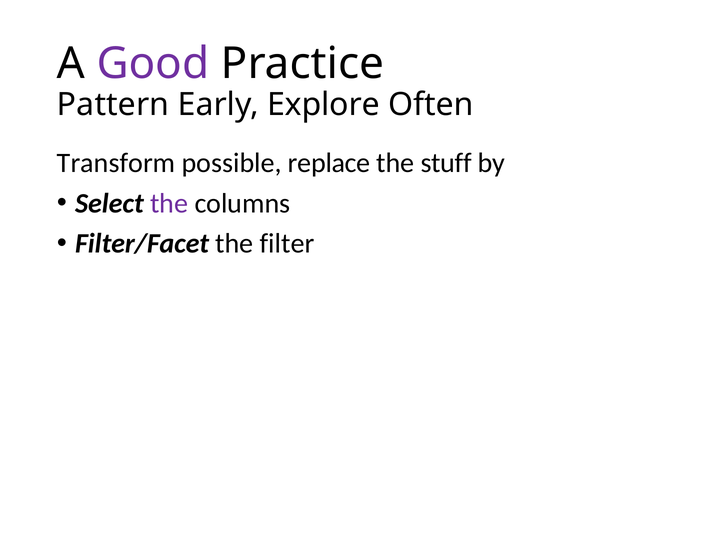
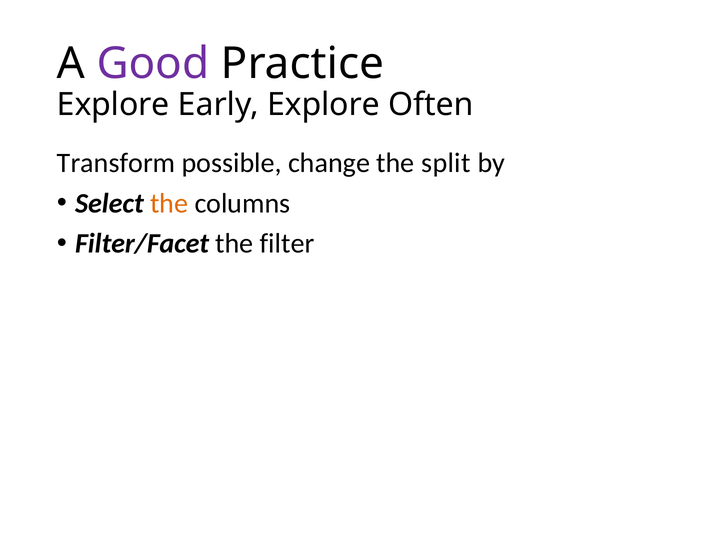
Pattern: Pattern -> Explore (113, 105)
replace: replace -> change (329, 163)
stuff: stuff -> split (446, 163)
the colour: purple -> orange (169, 203)
